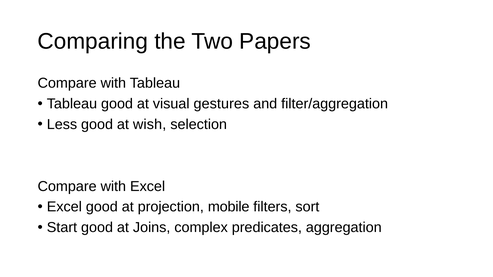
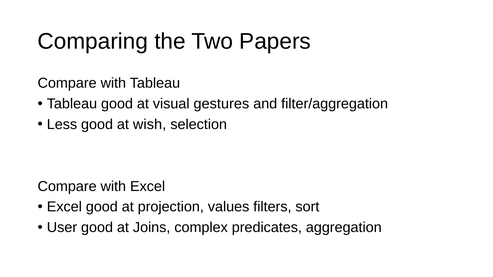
mobile: mobile -> values (229, 207)
Start: Start -> User (62, 228)
